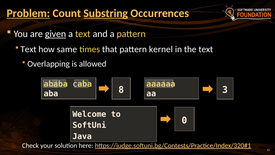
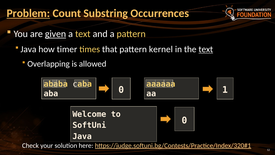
Substring underline: present -> none (106, 13)
Text: Text -> Java (28, 49)
same: same -> timer (67, 49)
text underline: none -> present (206, 49)
aba 8: 8 -> 0 (121, 90)
3: 3 -> 1 (225, 90)
